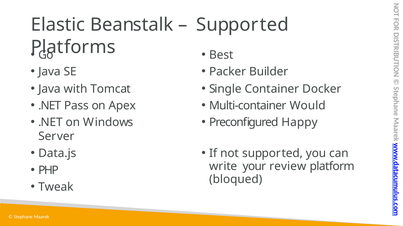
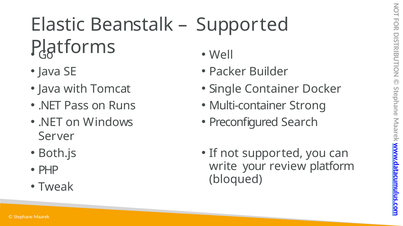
Best: Best -> Well (221, 55)
Apex: Apex -> Runs (122, 106)
Would: Would -> Strong (308, 106)
Happy: Happy -> Search (300, 123)
Data.js: Data.js -> Both.js (57, 154)
